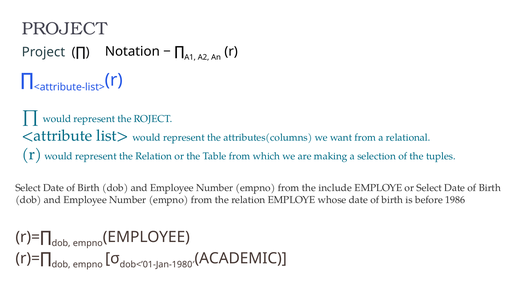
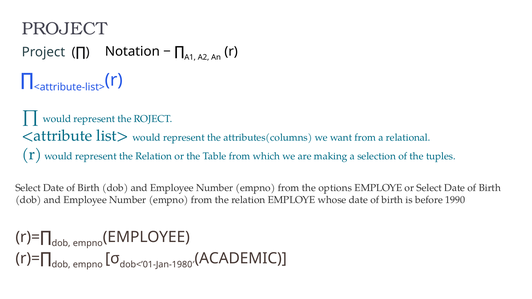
include: include -> options (335, 188)
1986: 1986 -> 1990 (455, 200)
